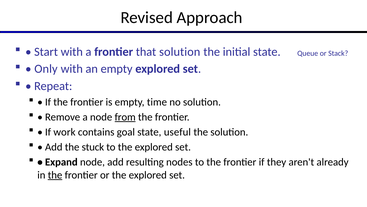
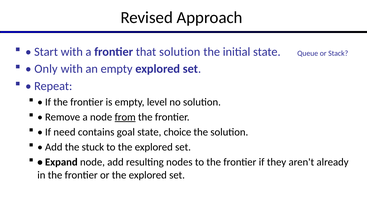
time: time -> level (157, 102)
work: work -> need (64, 132)
useful: useful -> choice (177, 132)
the underline: present -> none (55, 175)
